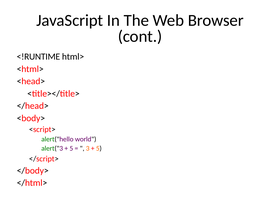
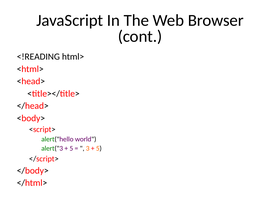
<!RUNTIME: <!RUNTIME -> <!READING (38, 57)
